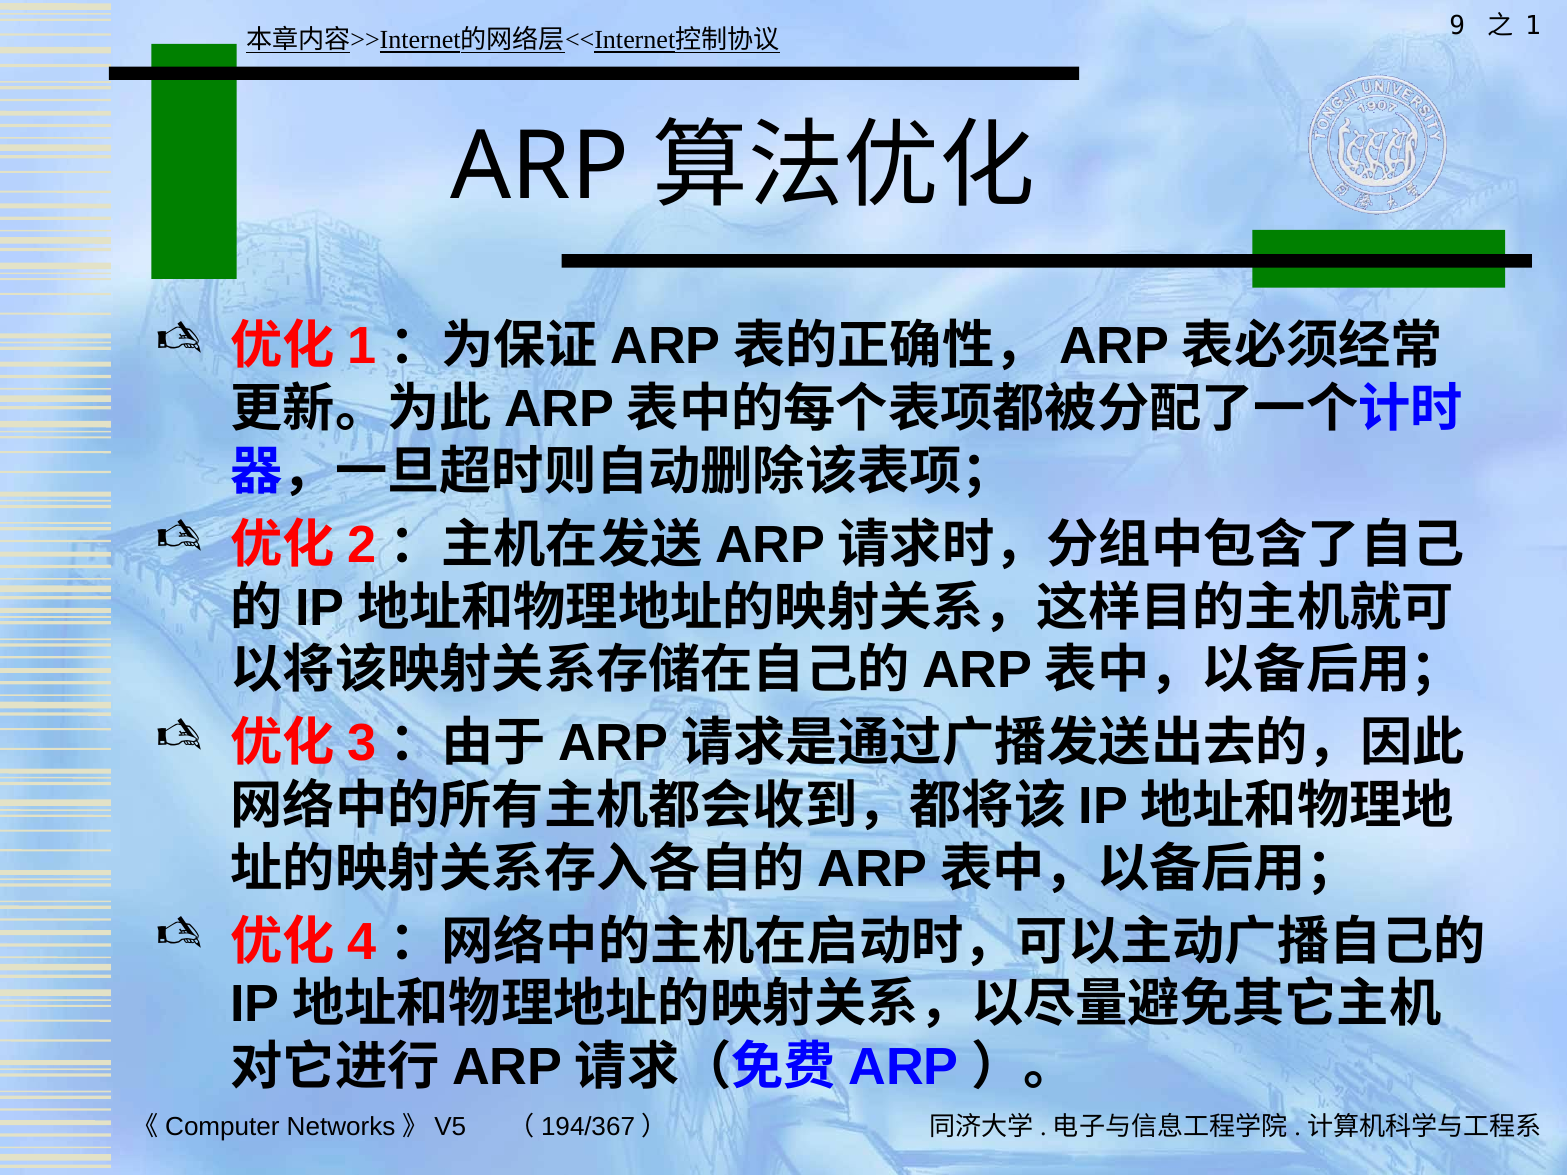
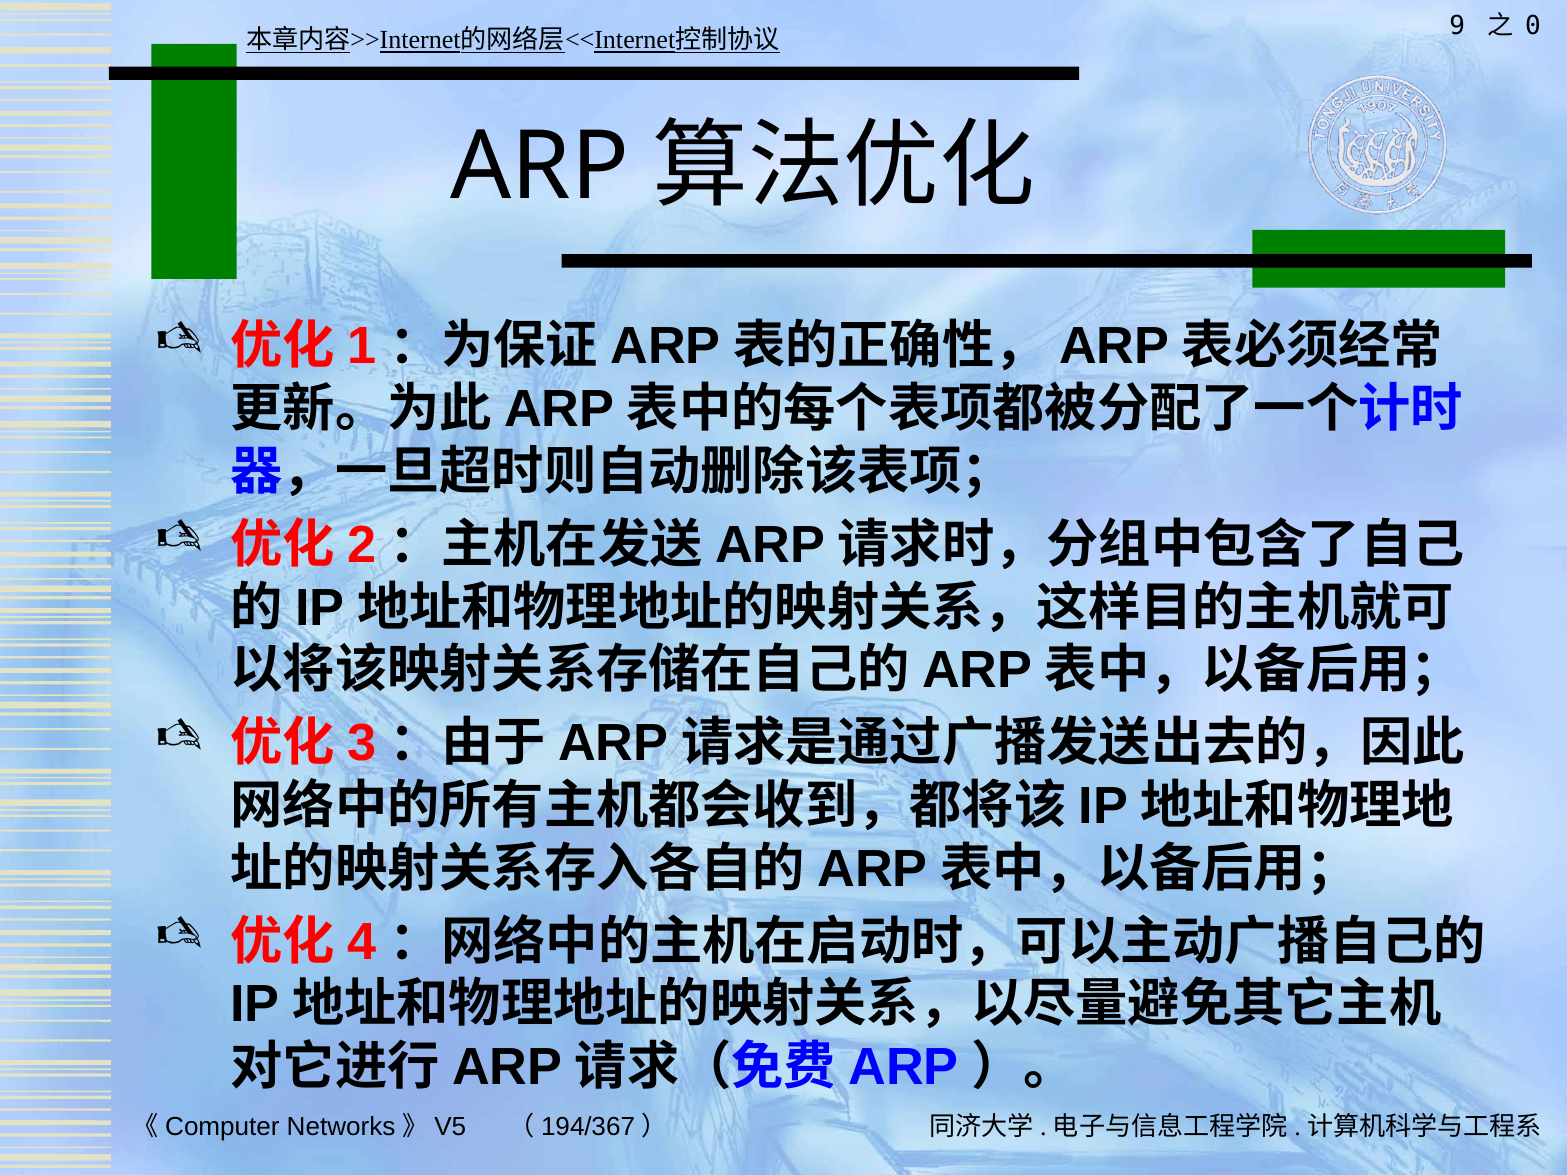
1: 1 -> 0 (1533, 25)
